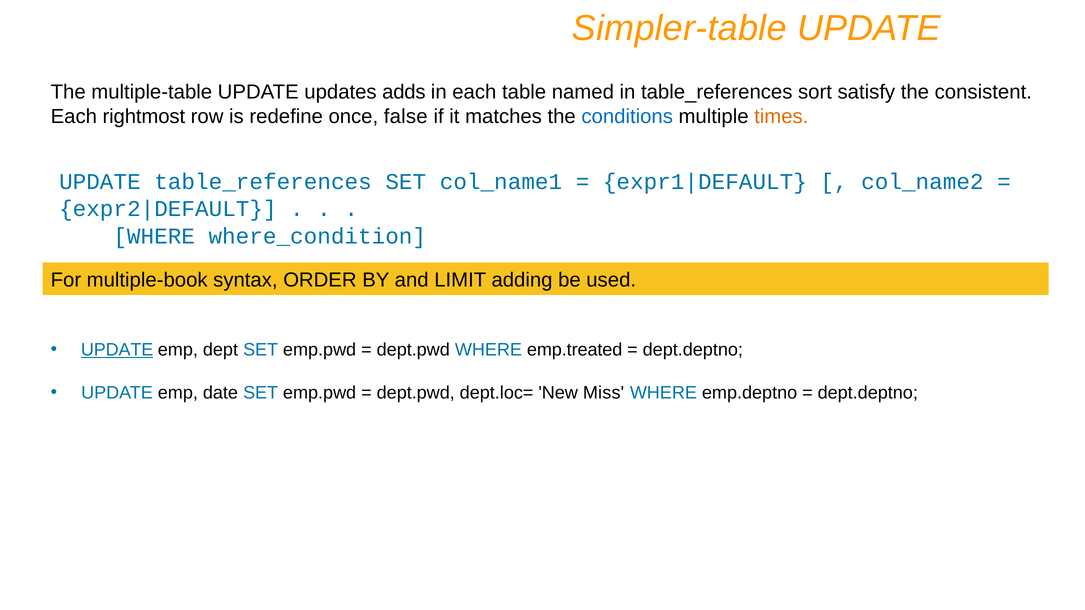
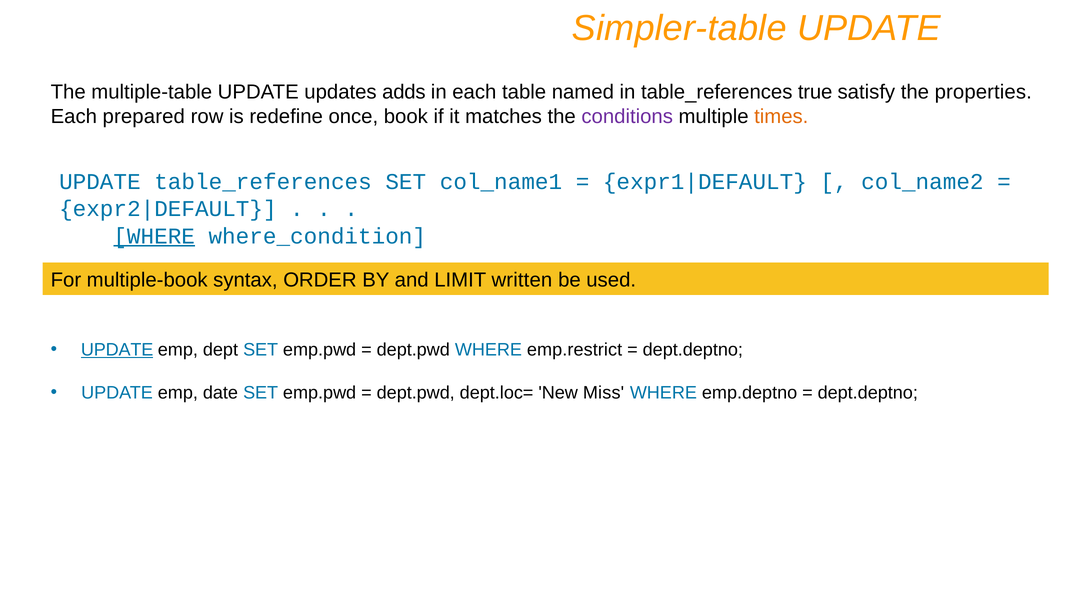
sort: sort -> true (815, 92)
consistent: consistent -> properties (983, 92)
rightmost: rightmost -> prepared (144, 117)
false: false -> book (406, 117)
conditions colour: blue -> purple (627, 117)
WHERE underline: none -> present (154, 236)
adding: adding -> written (522, 280)
emp.treated: emp.treated -> emp.restrict (575, 350)
